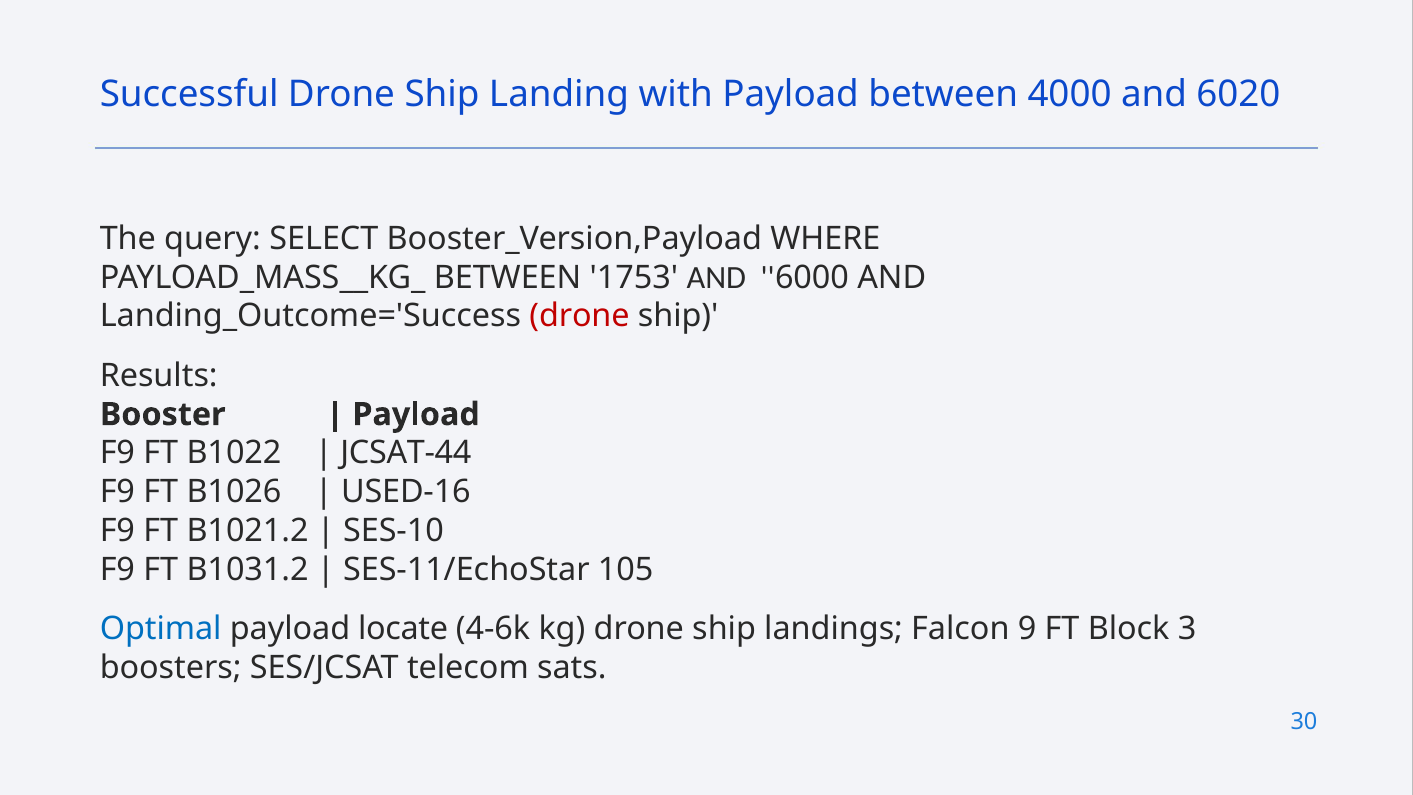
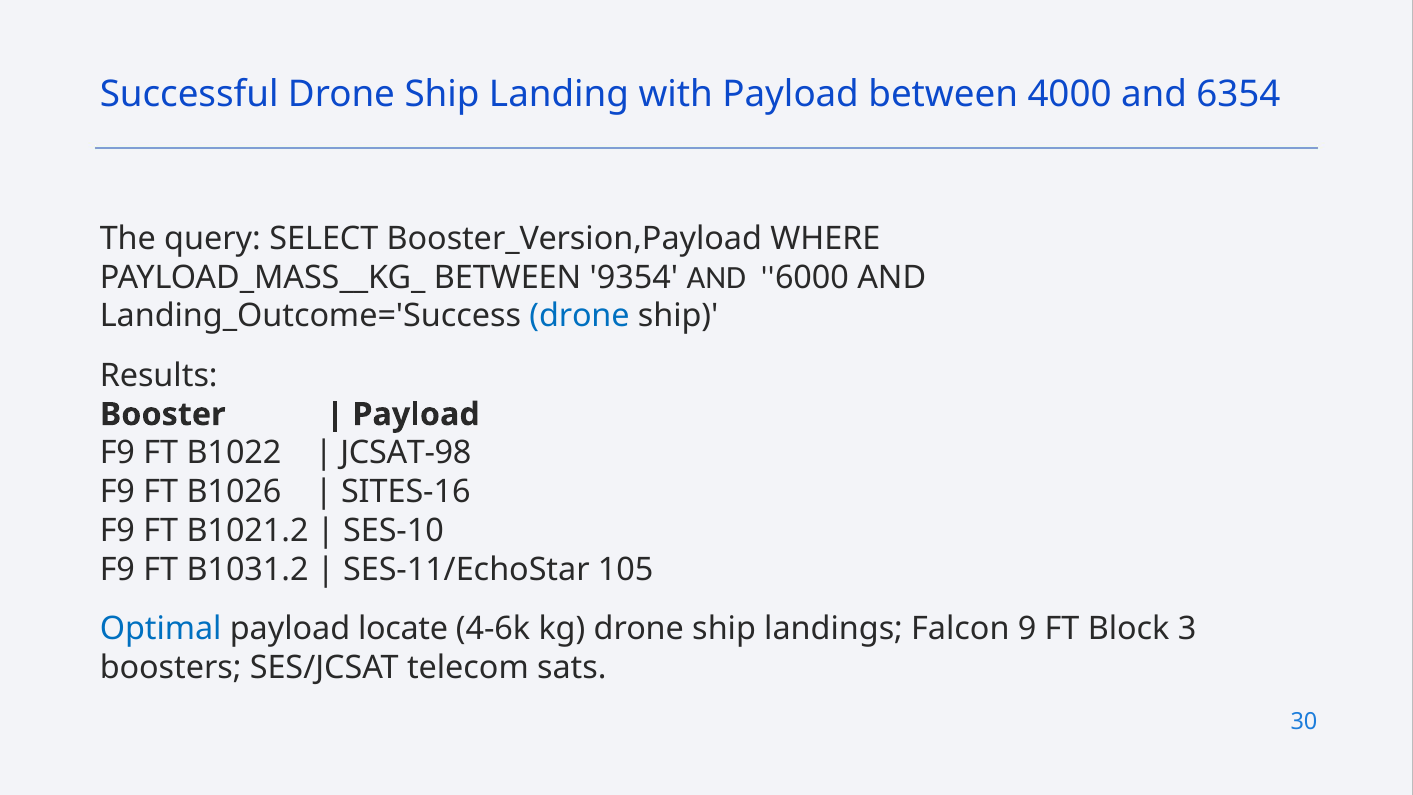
6020: 6020 -> 6354 (1239, 94)
1753: 1753 -> 9354 (634, 277)
drone colour: red -> blue (580, 316)
JCSAT-44: JCSAT-44 -> JCSAT-98 (406, 453)
USED-16: USED-16 -> SITES-16 (406, 492)
